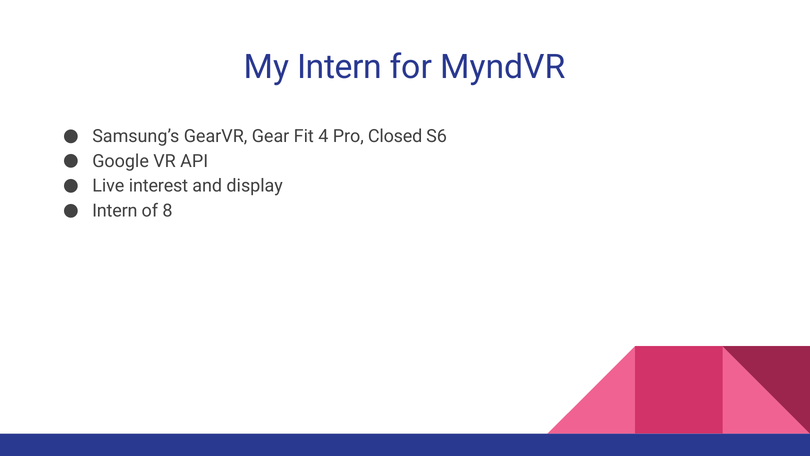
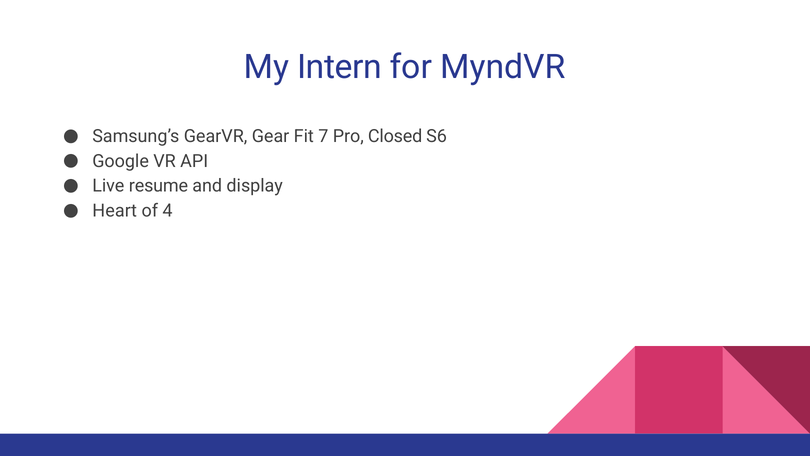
4: 4 -> 7 (323, 136)
interest: interest -> resume (158, 186)
Intern: Intern -> Heart (115, 211)
8: 8 -> 4 (167, 211)
